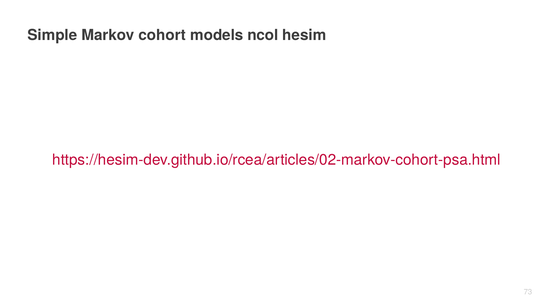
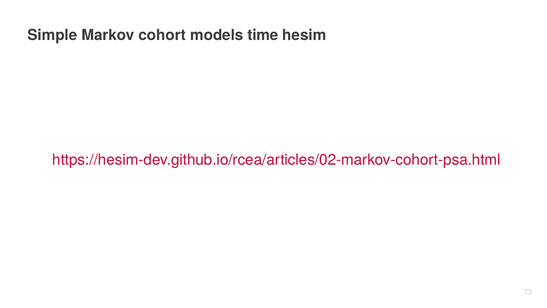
ncol: ncol -> time (263, 35)
